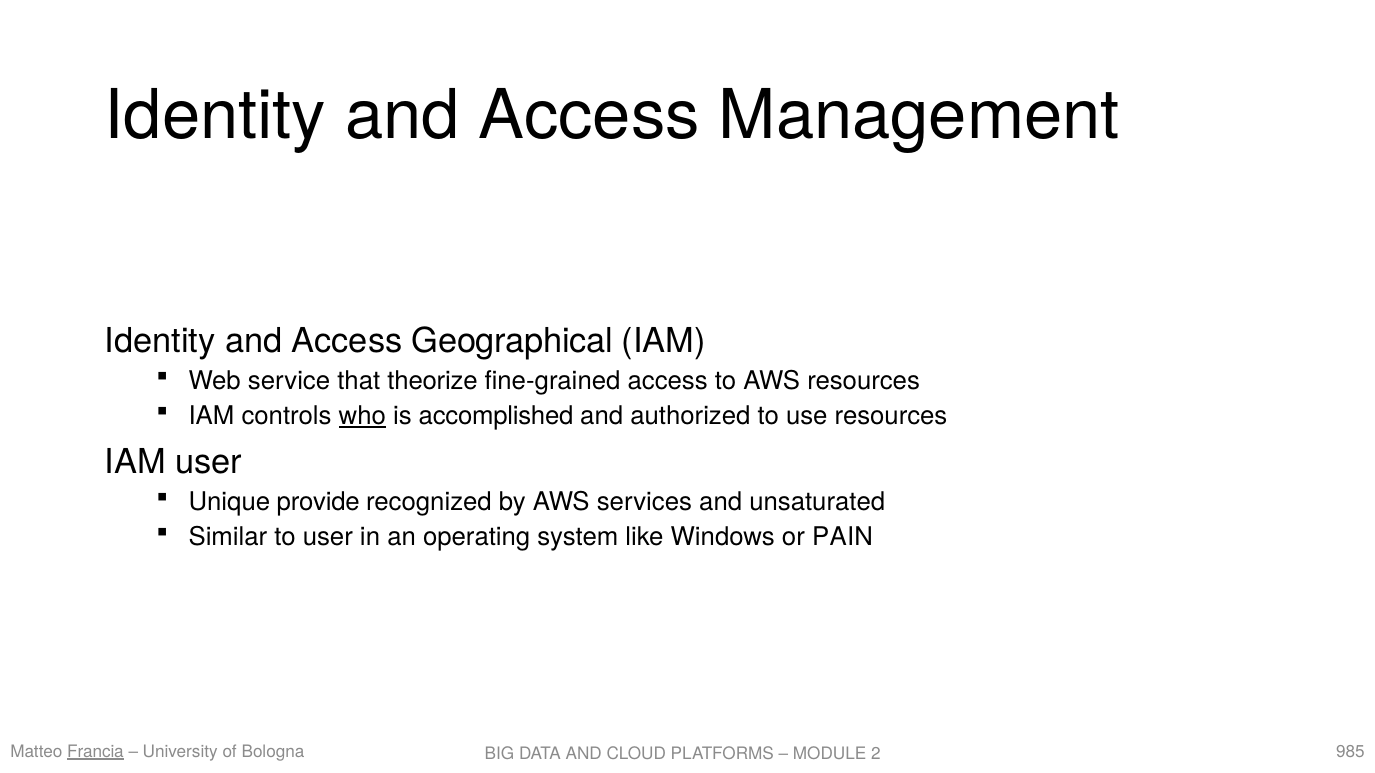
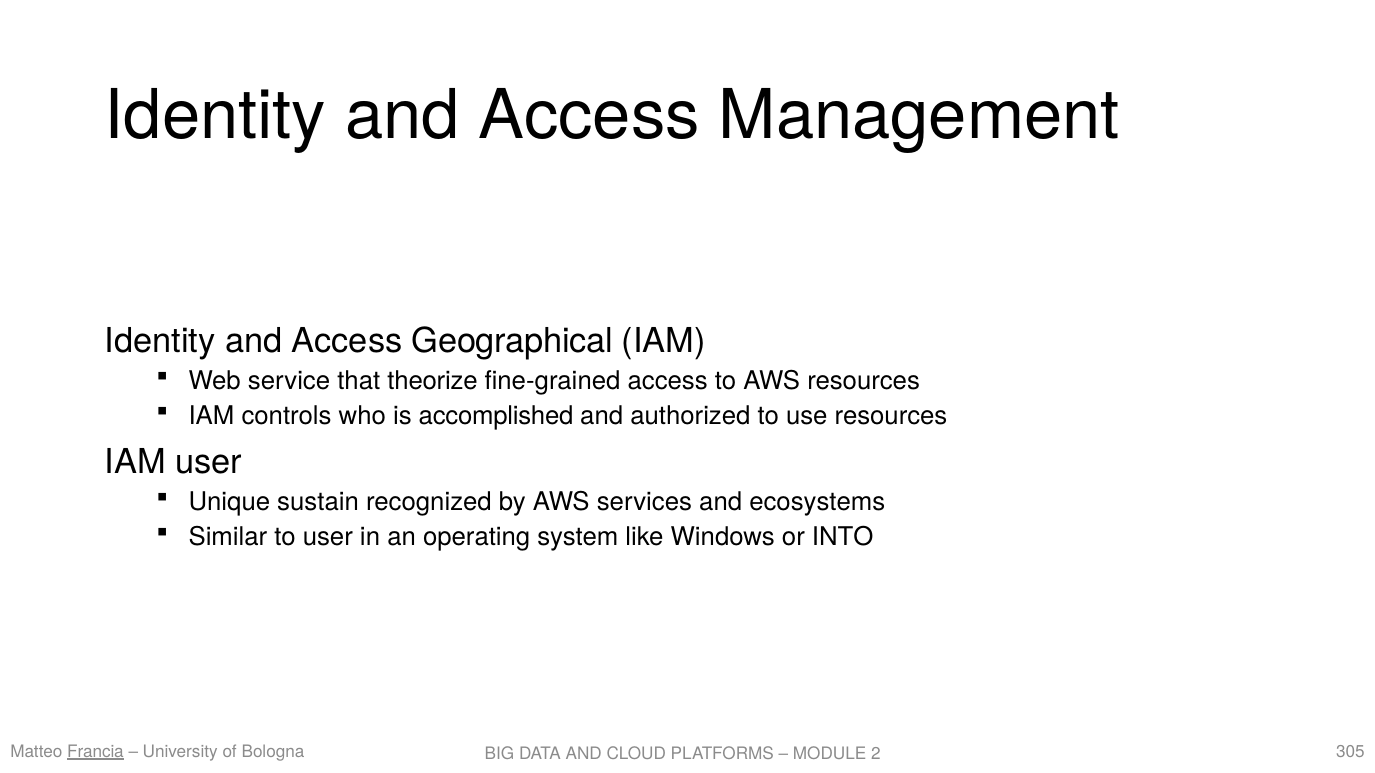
who underline: present -> none (362, 416)
provide: provide -> sustain (318, 502)
unsaturated: unsaturated -> ecosystems (817, 502)
PAIN: PAIN -> INTO (843, 537)
985: 985 -> 305 (1350, 752)
